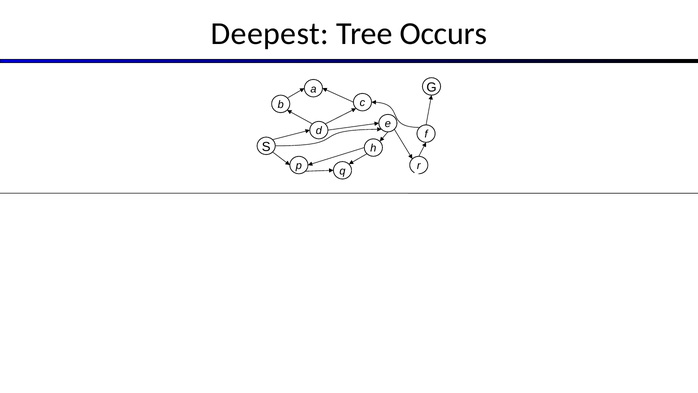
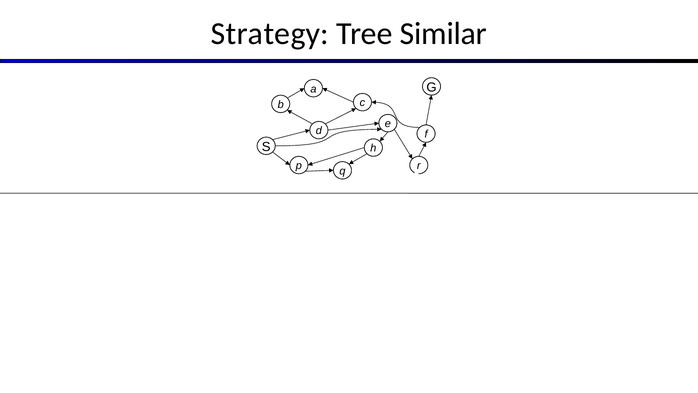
Deepest: Deepest -> Strategy (270, 33)
Occurs: Occurs -> Similar (443, 33)
